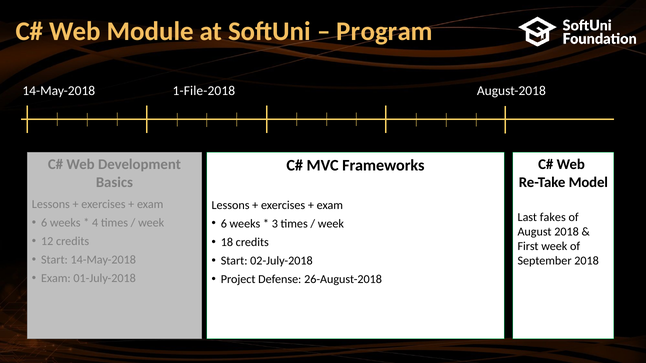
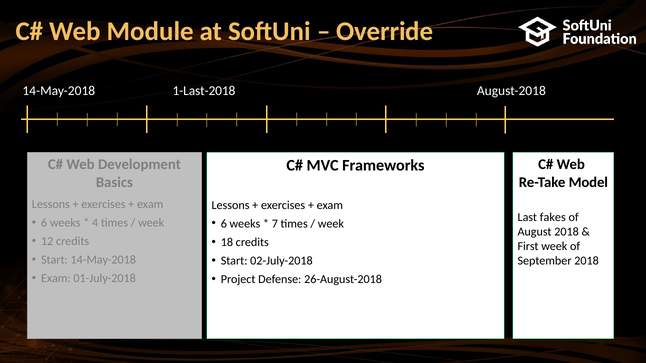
Program: Program -> Override (385, 31)
1-File-2018: 1-File-2018 -> 1-Last-2018 (204, 91)
3: 3 -> 7 (275, 224)
